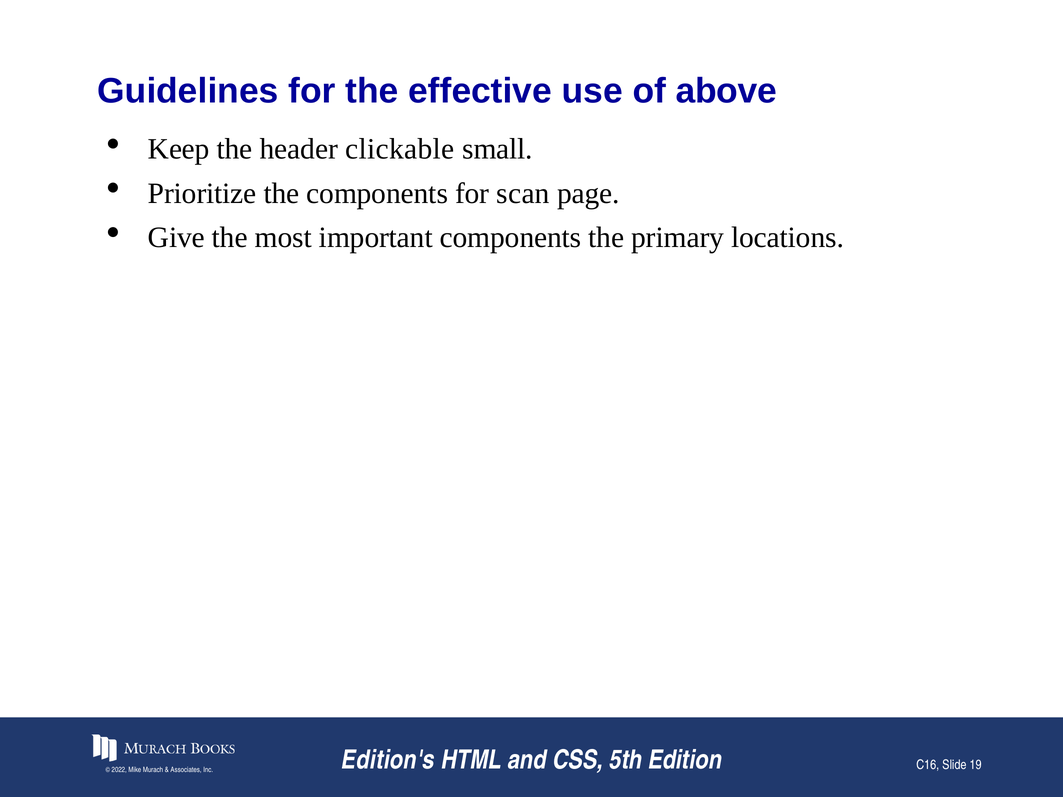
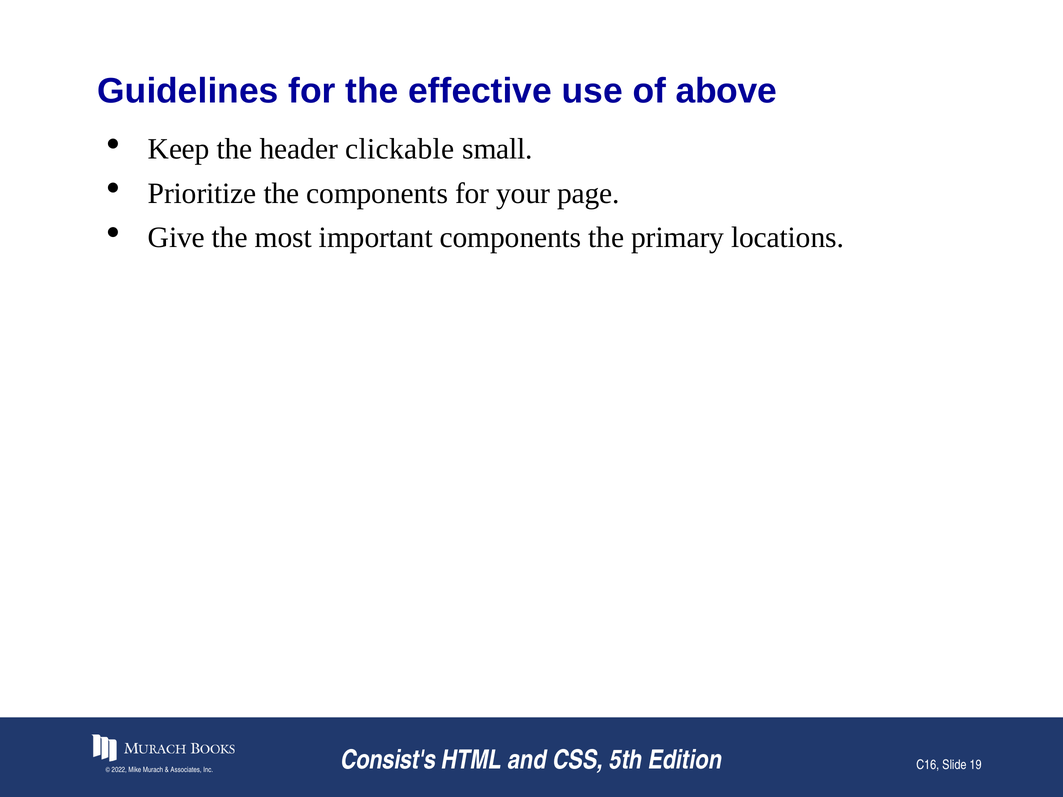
scan: scan -> your (523, 193)
Edition's: Edition's -> Consist's (388, 760)
